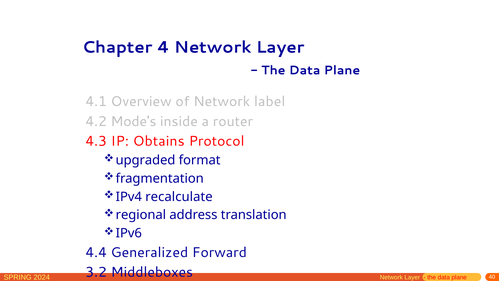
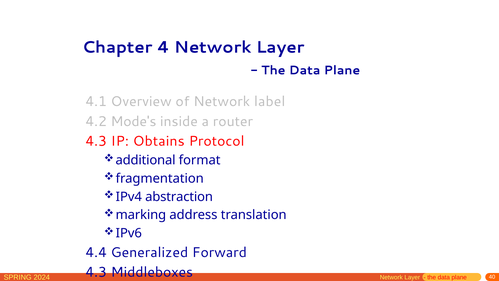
upgraded: upgraded -> additional (146, 160)
recalculate: recalculate -> abstraction (179, 196)
regional: regional -> marking (141, 215)
3.2: 3.2 -> 4.3 (96, 272)
